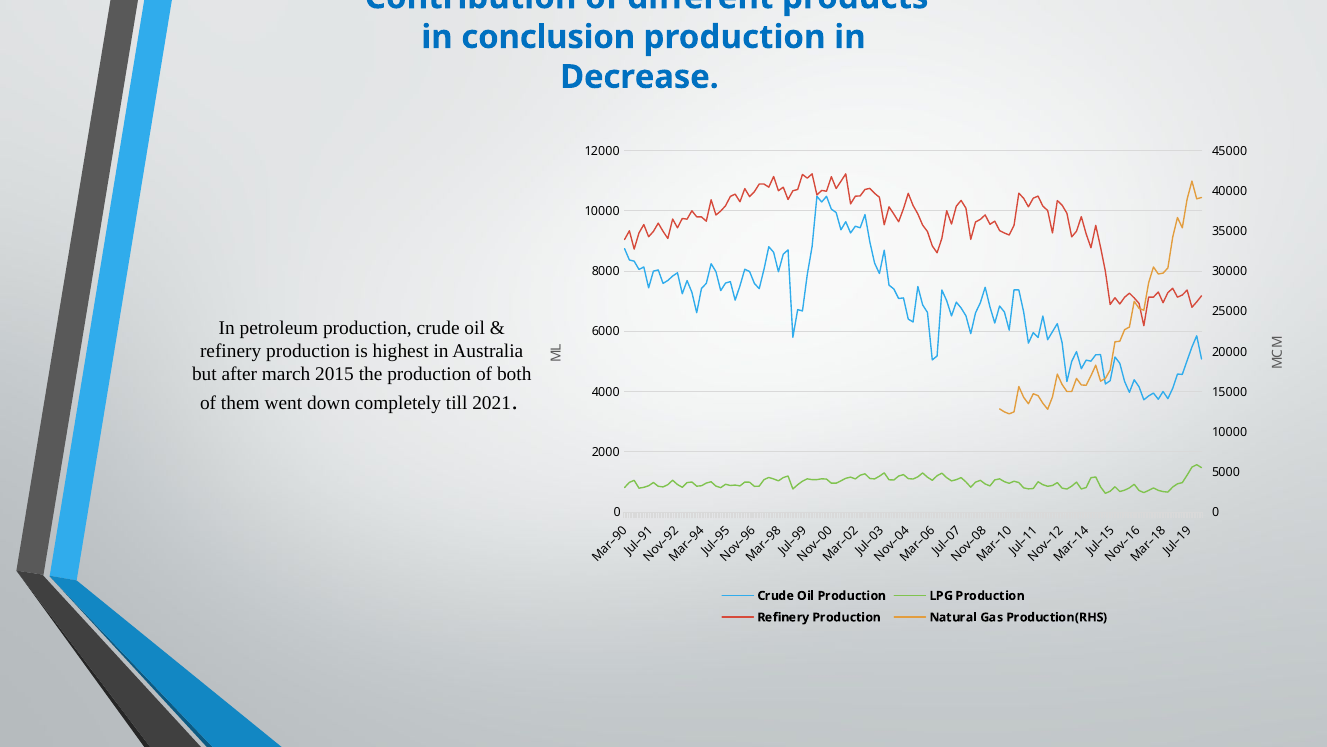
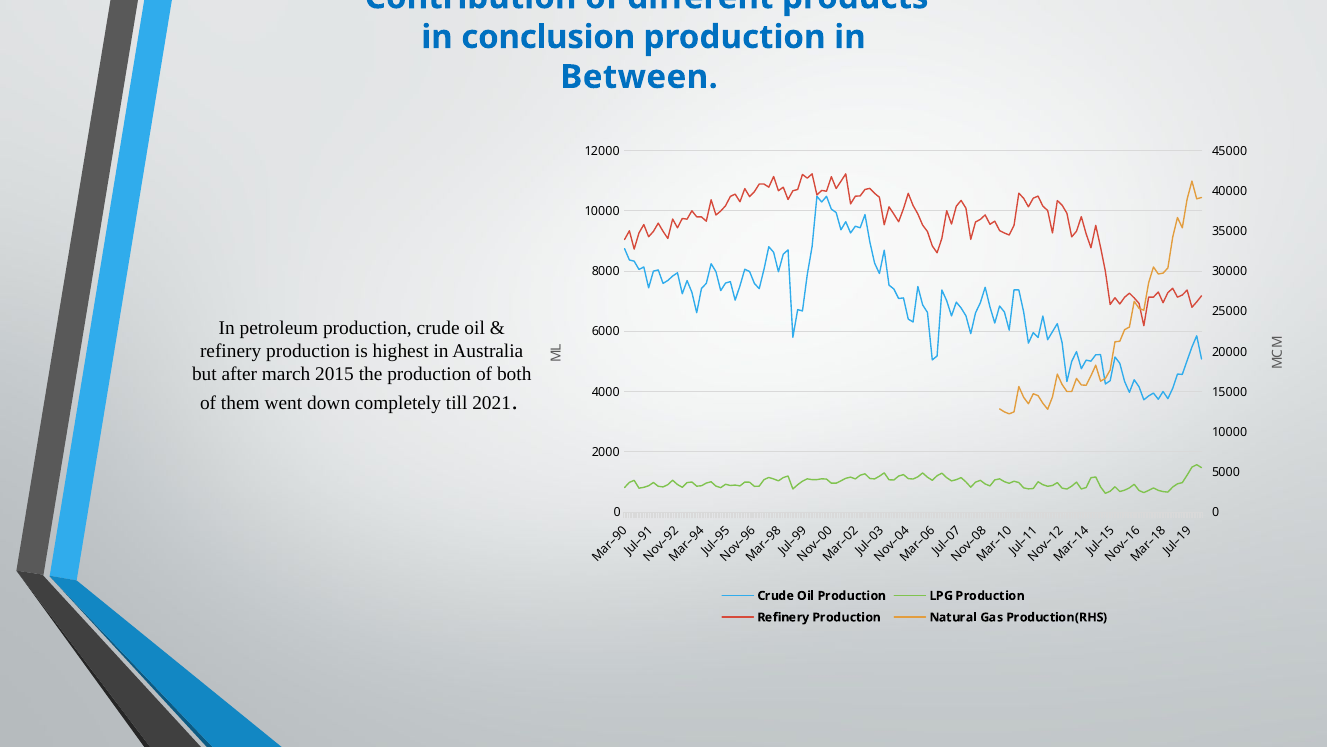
Decrease: Decrease -> Between (639, 77)
